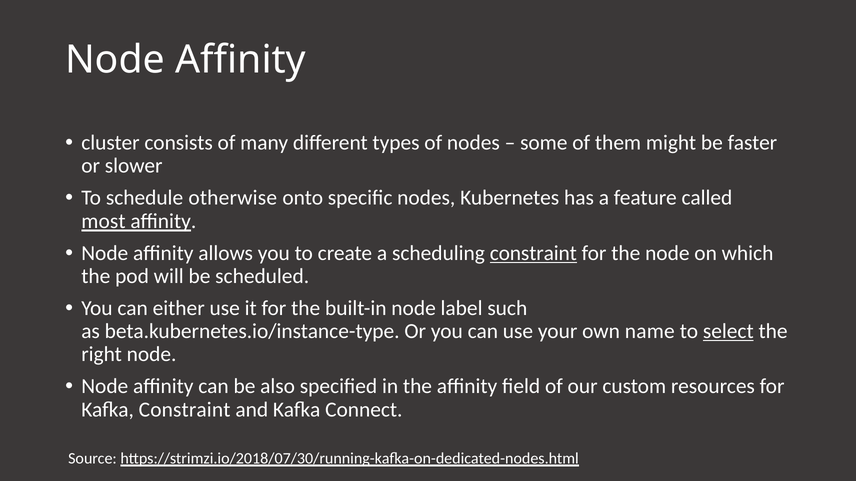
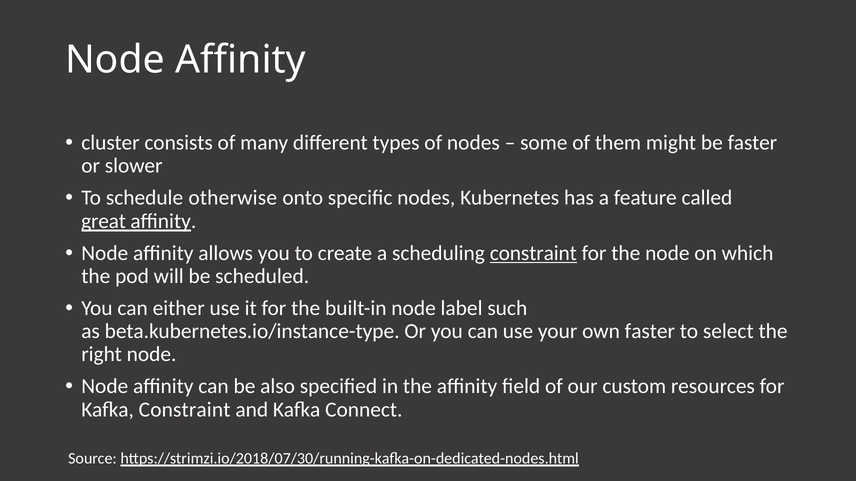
most: most -> great (104, 221)
own name: name -> faster (650, 332)
select underline: present -> none (728, 332)
